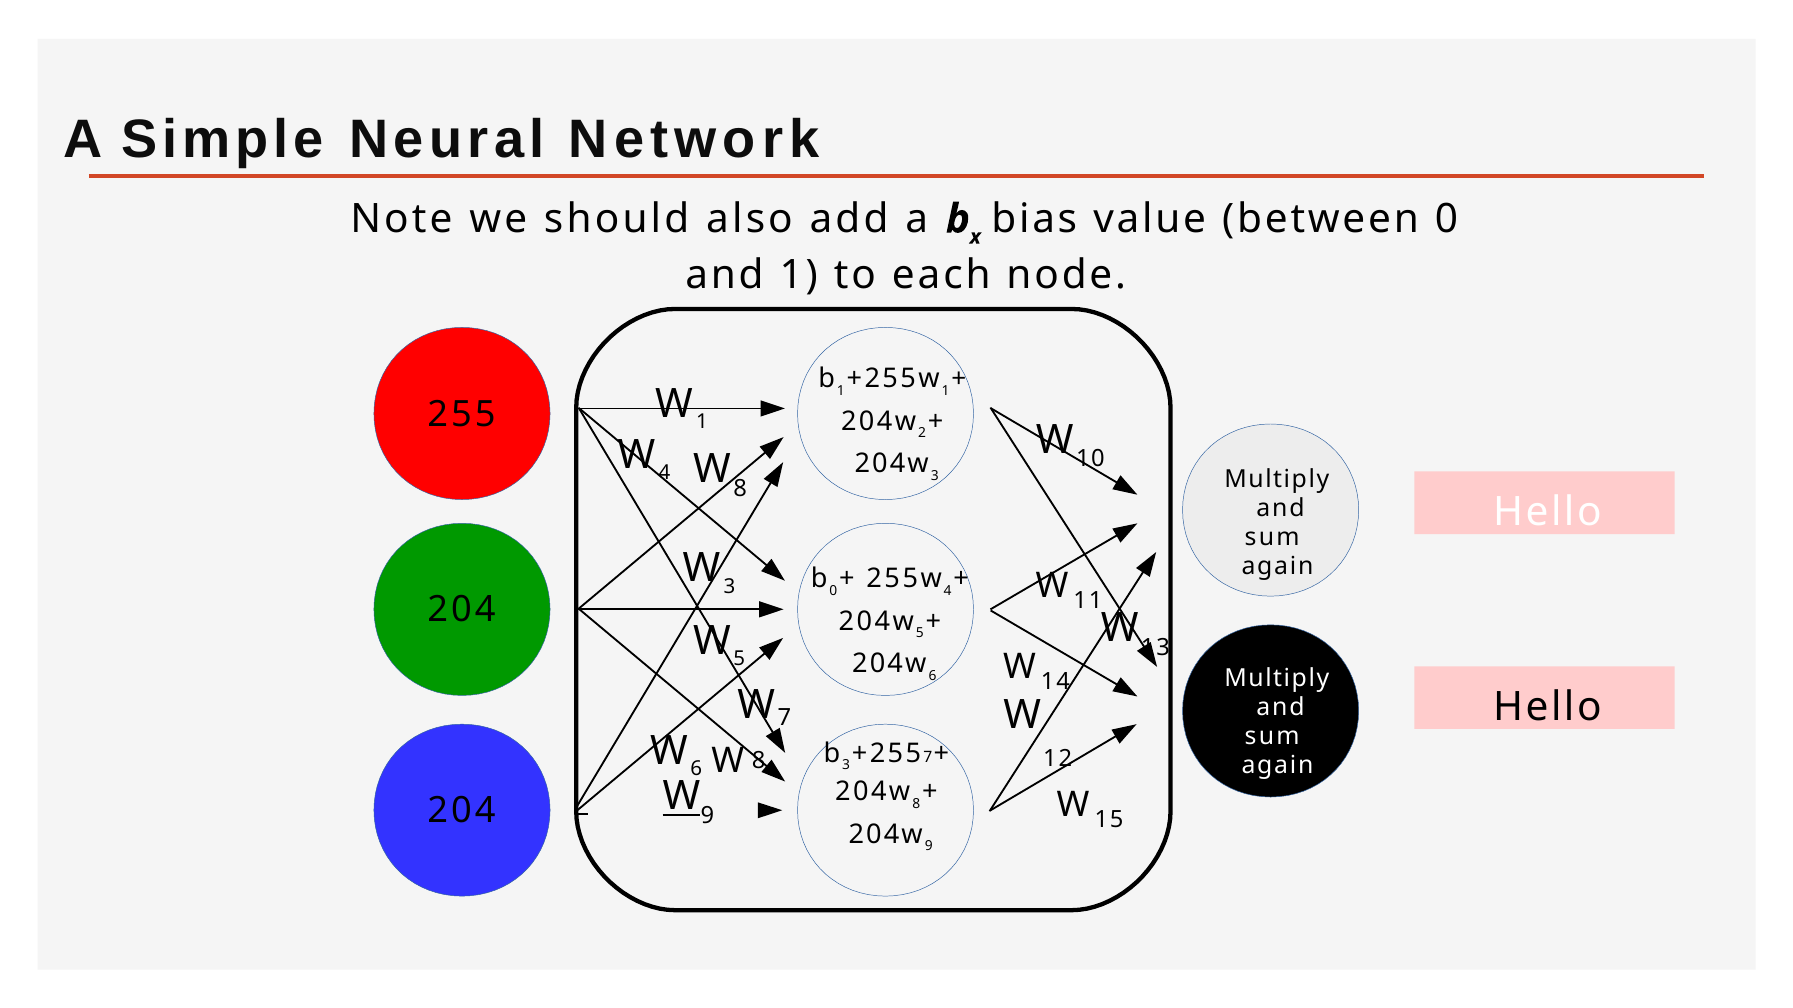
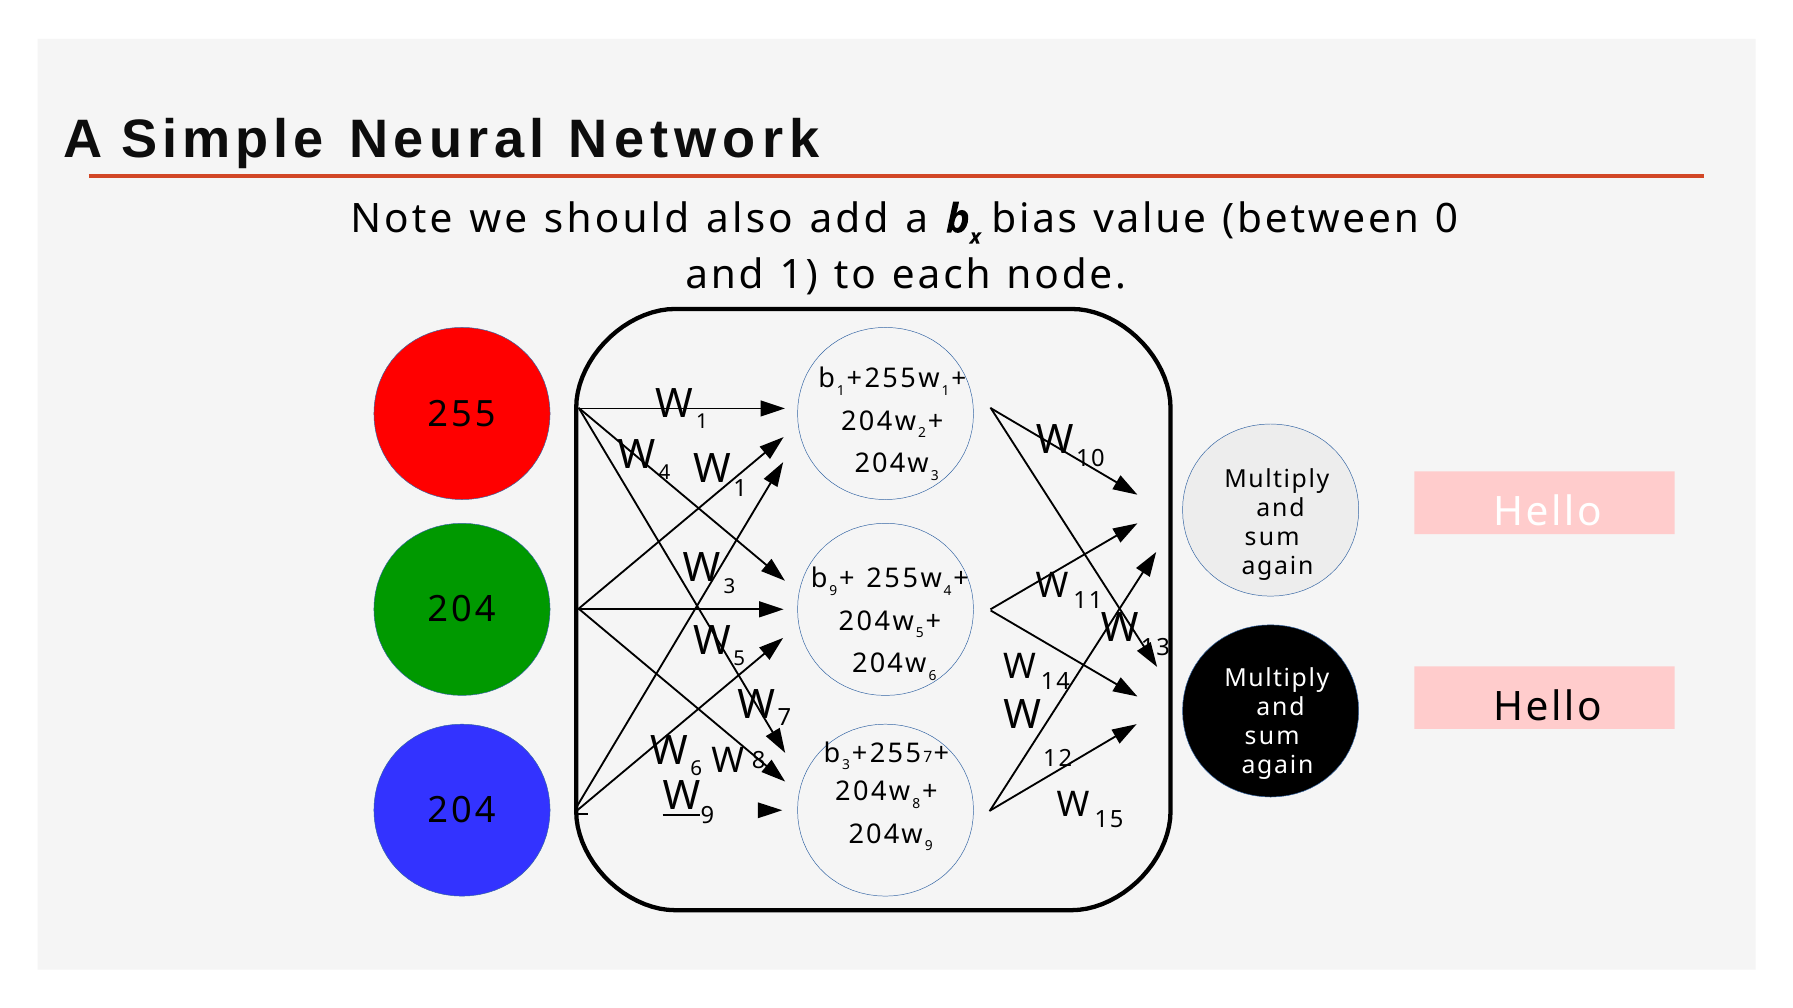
8: 8 -> 1 (740, 489)
0: 0 -> 9 (833, 591)
